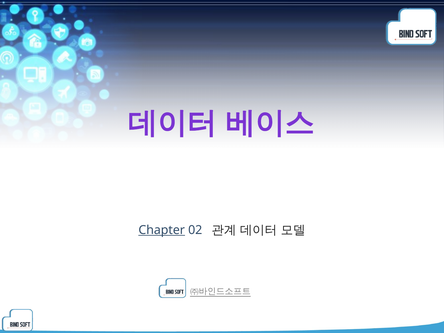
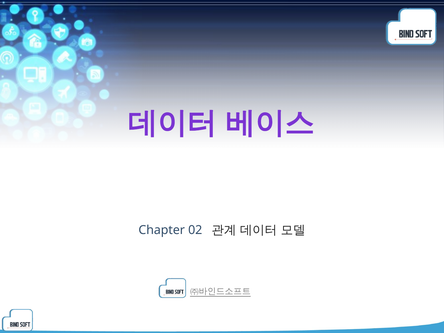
Chapter underline: present -> none (162, 230)
